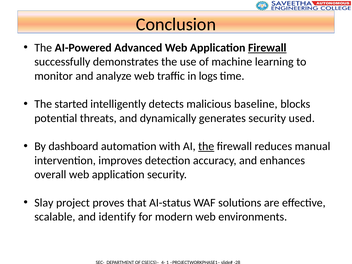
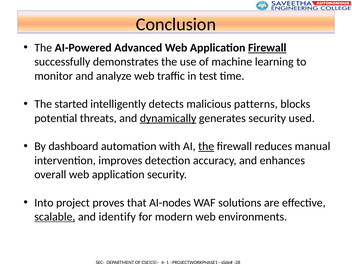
logs: logs -> test (208, 76)
baseline: baseline -> patterns (256, 104)
dynamically underline: none -> present (168, 118)
Slay: Slay -> Into (44, 203)
AI-status: AI-status -> AI-nodes (170, 203)
scalable underline: none -> present (55, 217)
